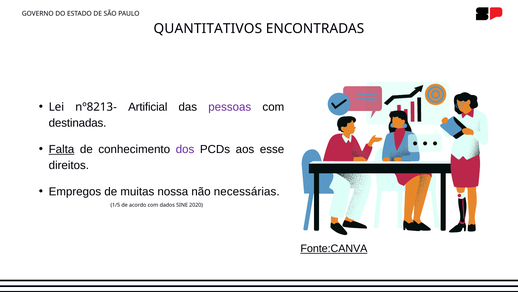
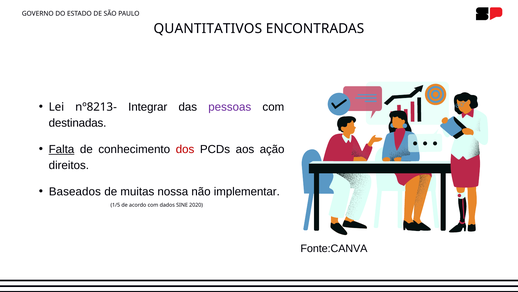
Artificial: Artificial -> Integrar (148, 107)
dos colour: purple -> red (185, 149)
esse: esse -> ação (272, 149)
Empregos: Empregos -> Baseados (75, 191)
necessárias: necessárias -> implementar (247, 191)
Fonte:CANVA underline: present -> none (334, 248)
